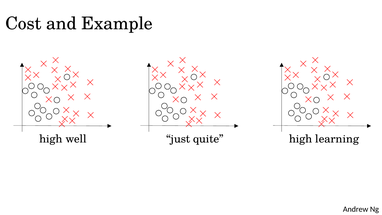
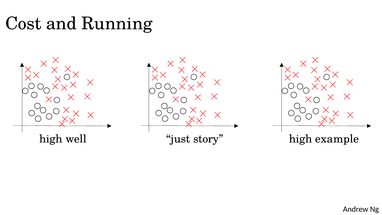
Example: Example -> Running (117, 24)
quite: quite -> story (208, 139)
learning: learning -> example (337, 139)
